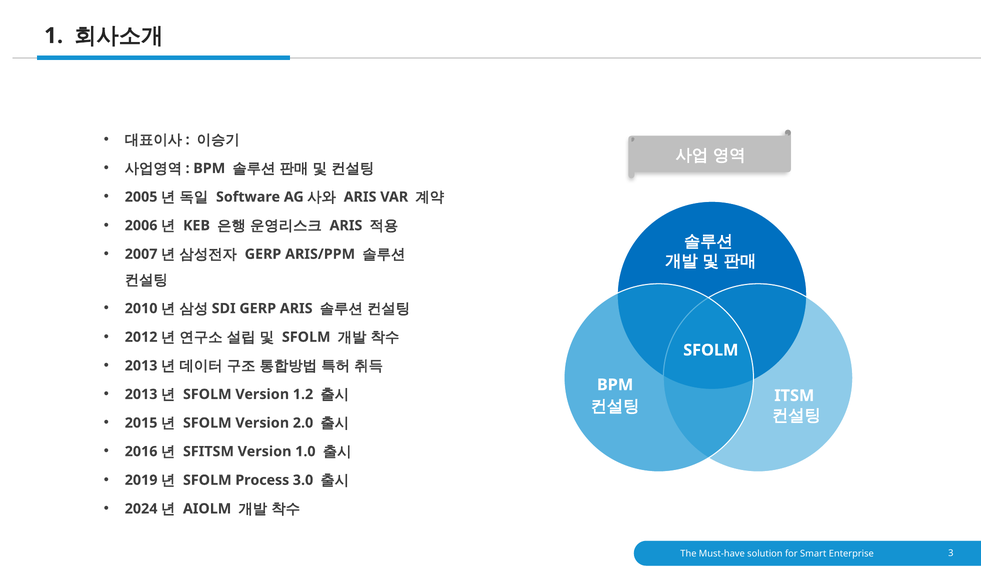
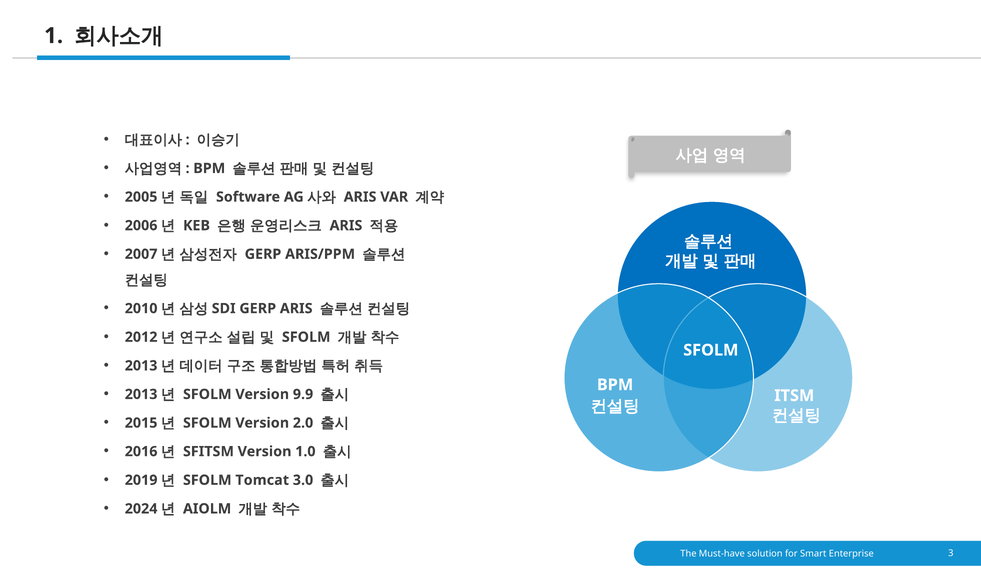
1.2: 1.2 -> 9.9 (303, 394)
Process: Process -> Tomcat (262, 480)
